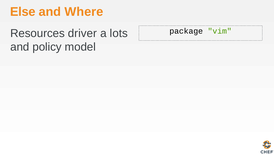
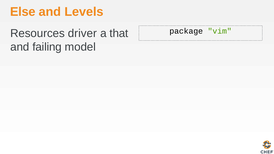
Where: Where -> Levels (84, 12)
lots: lots -> that (119, 33)
policy: policy -> failing (47, 47)
